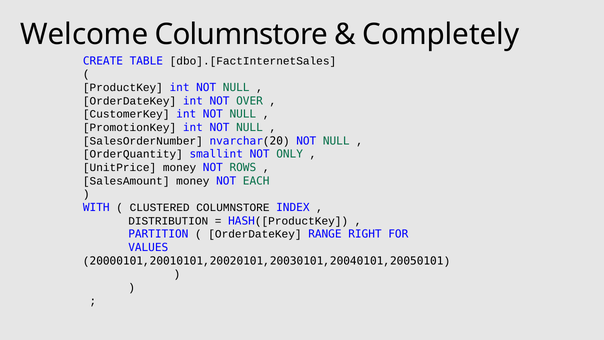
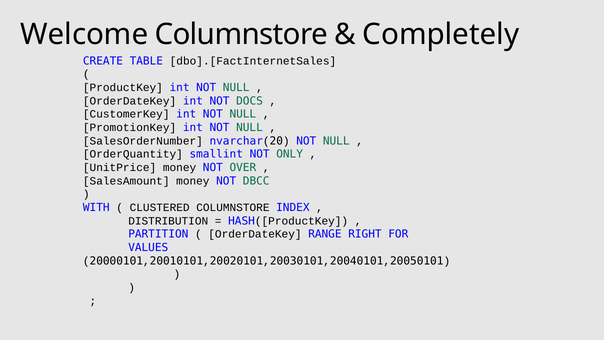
OVER: OVER -> DOCS (250, 101)
ROWS: ROWS -> OVER (243, 167)
EACH: EACH -> DBCC (256, 181)
